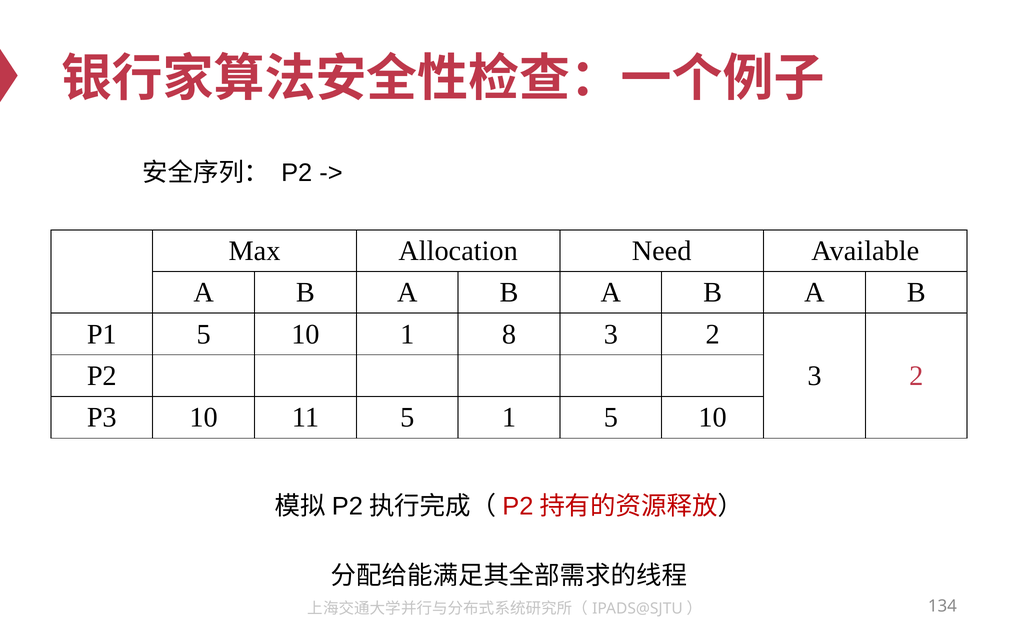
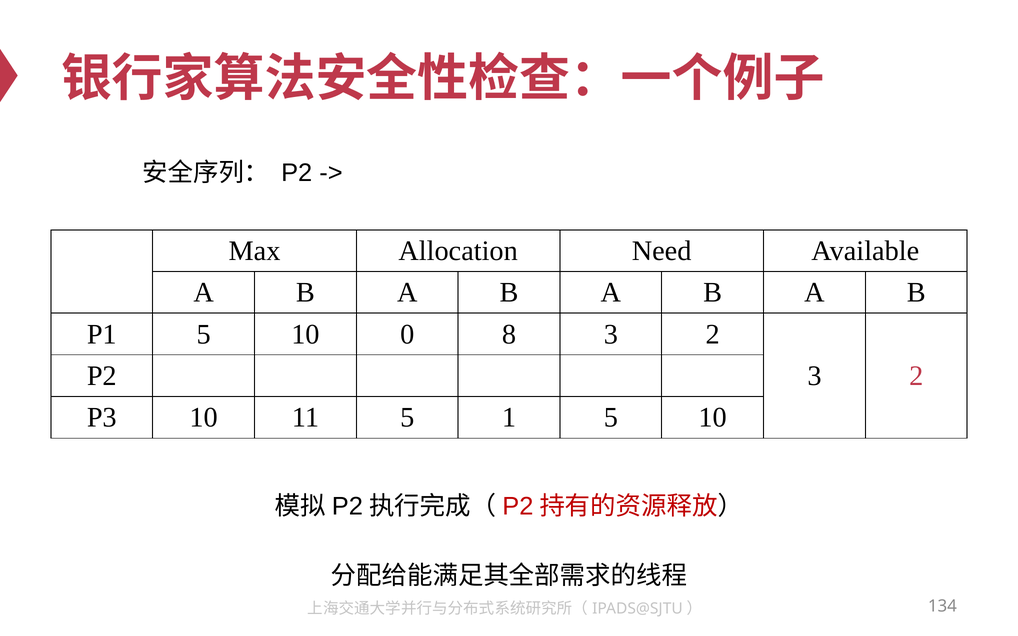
10 1: 1 -> 0 (407, 334)
